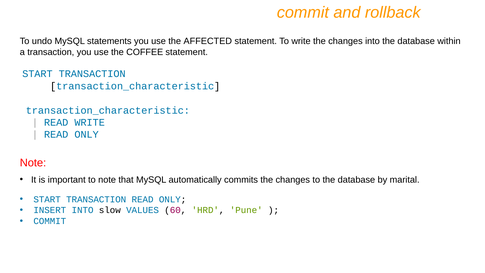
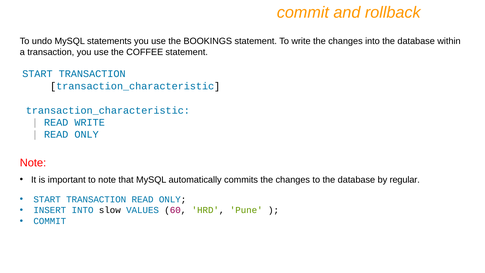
AFFECTED: AFFECTED -> BOOKINGS (208, 41)
marital: marital -> regular (405, 180)
